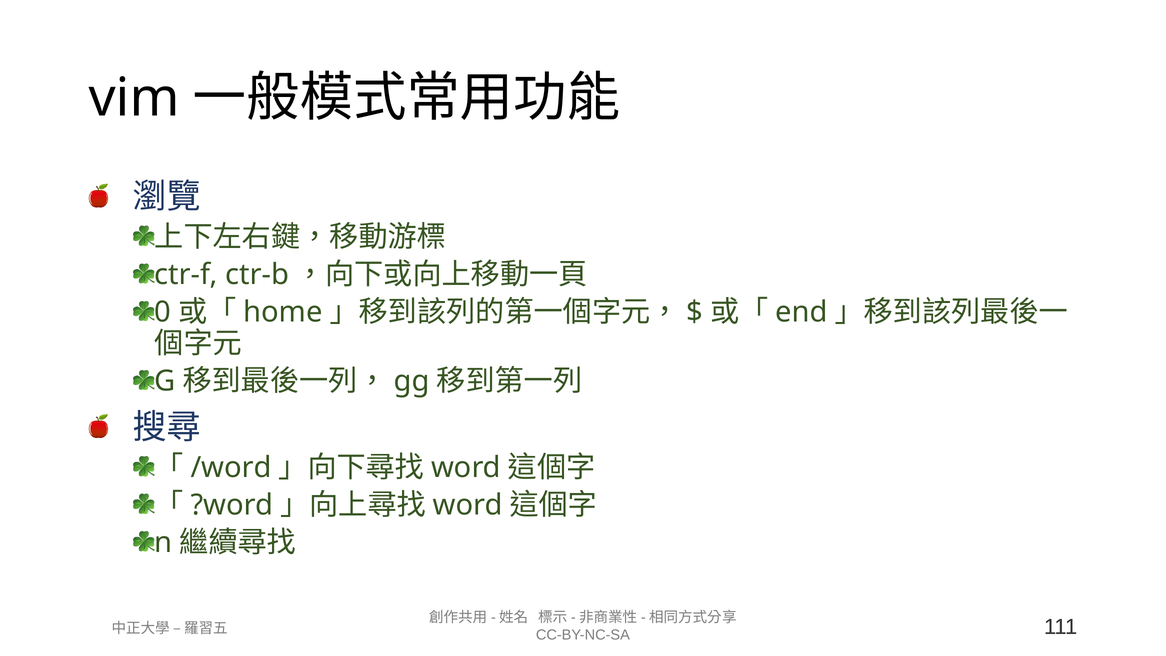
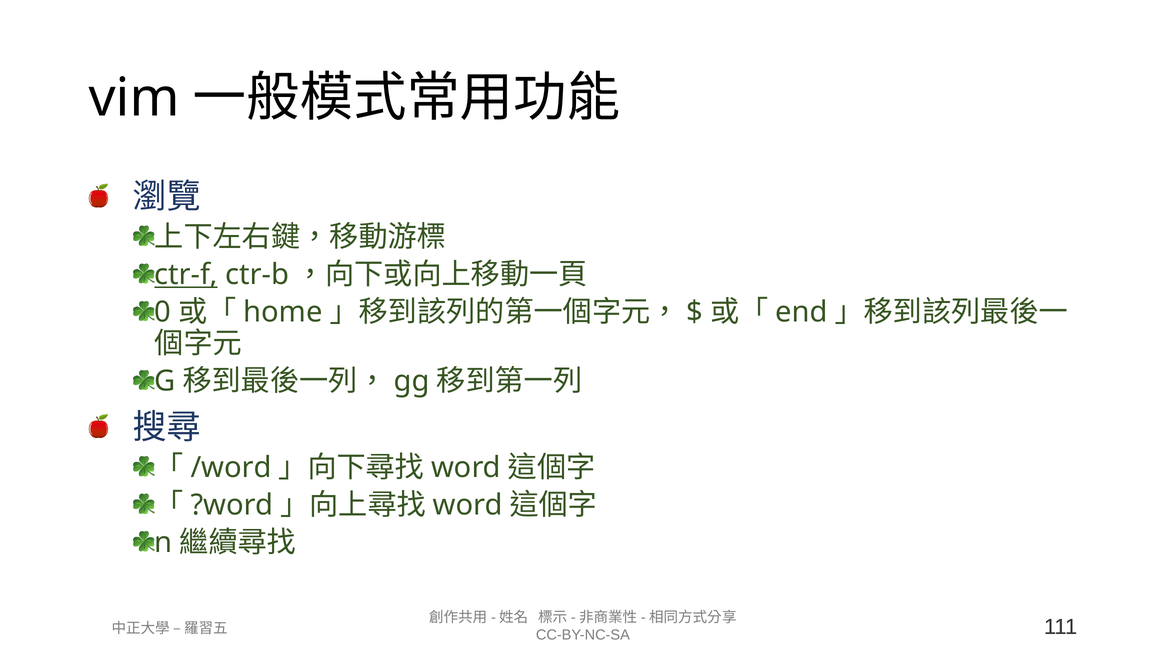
ctr-f underline: none -> present (186, 275)
